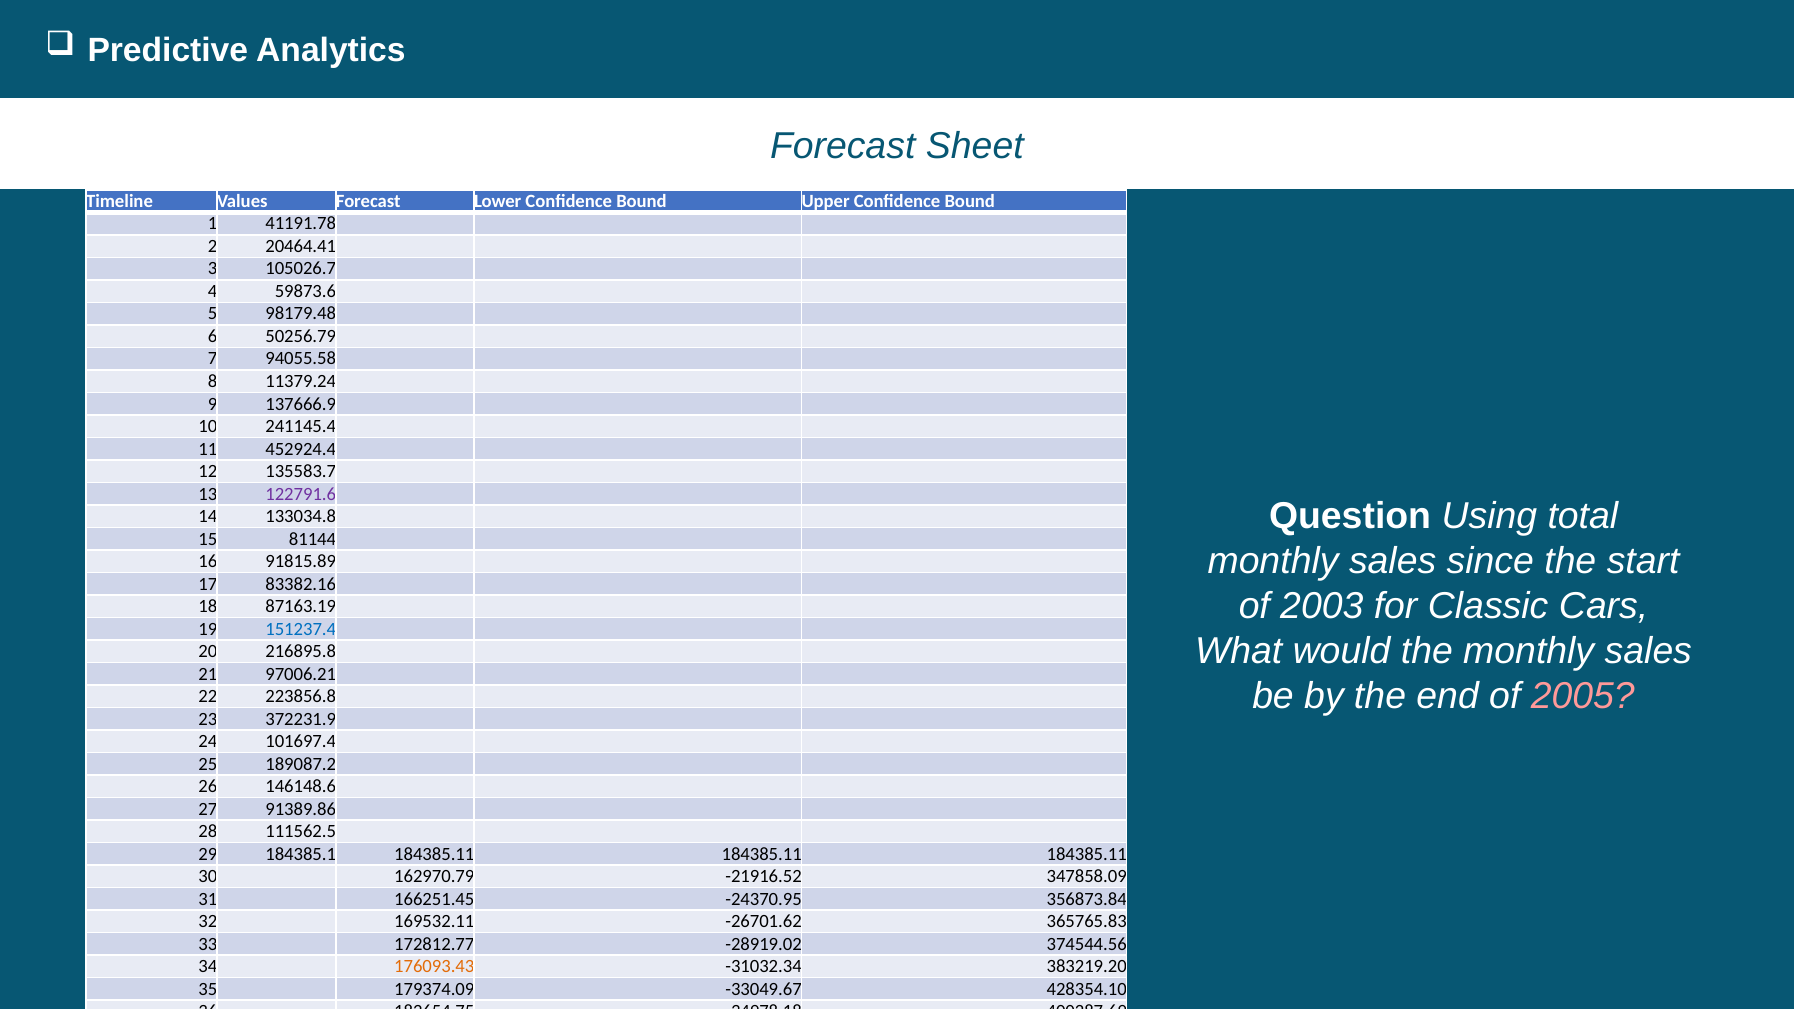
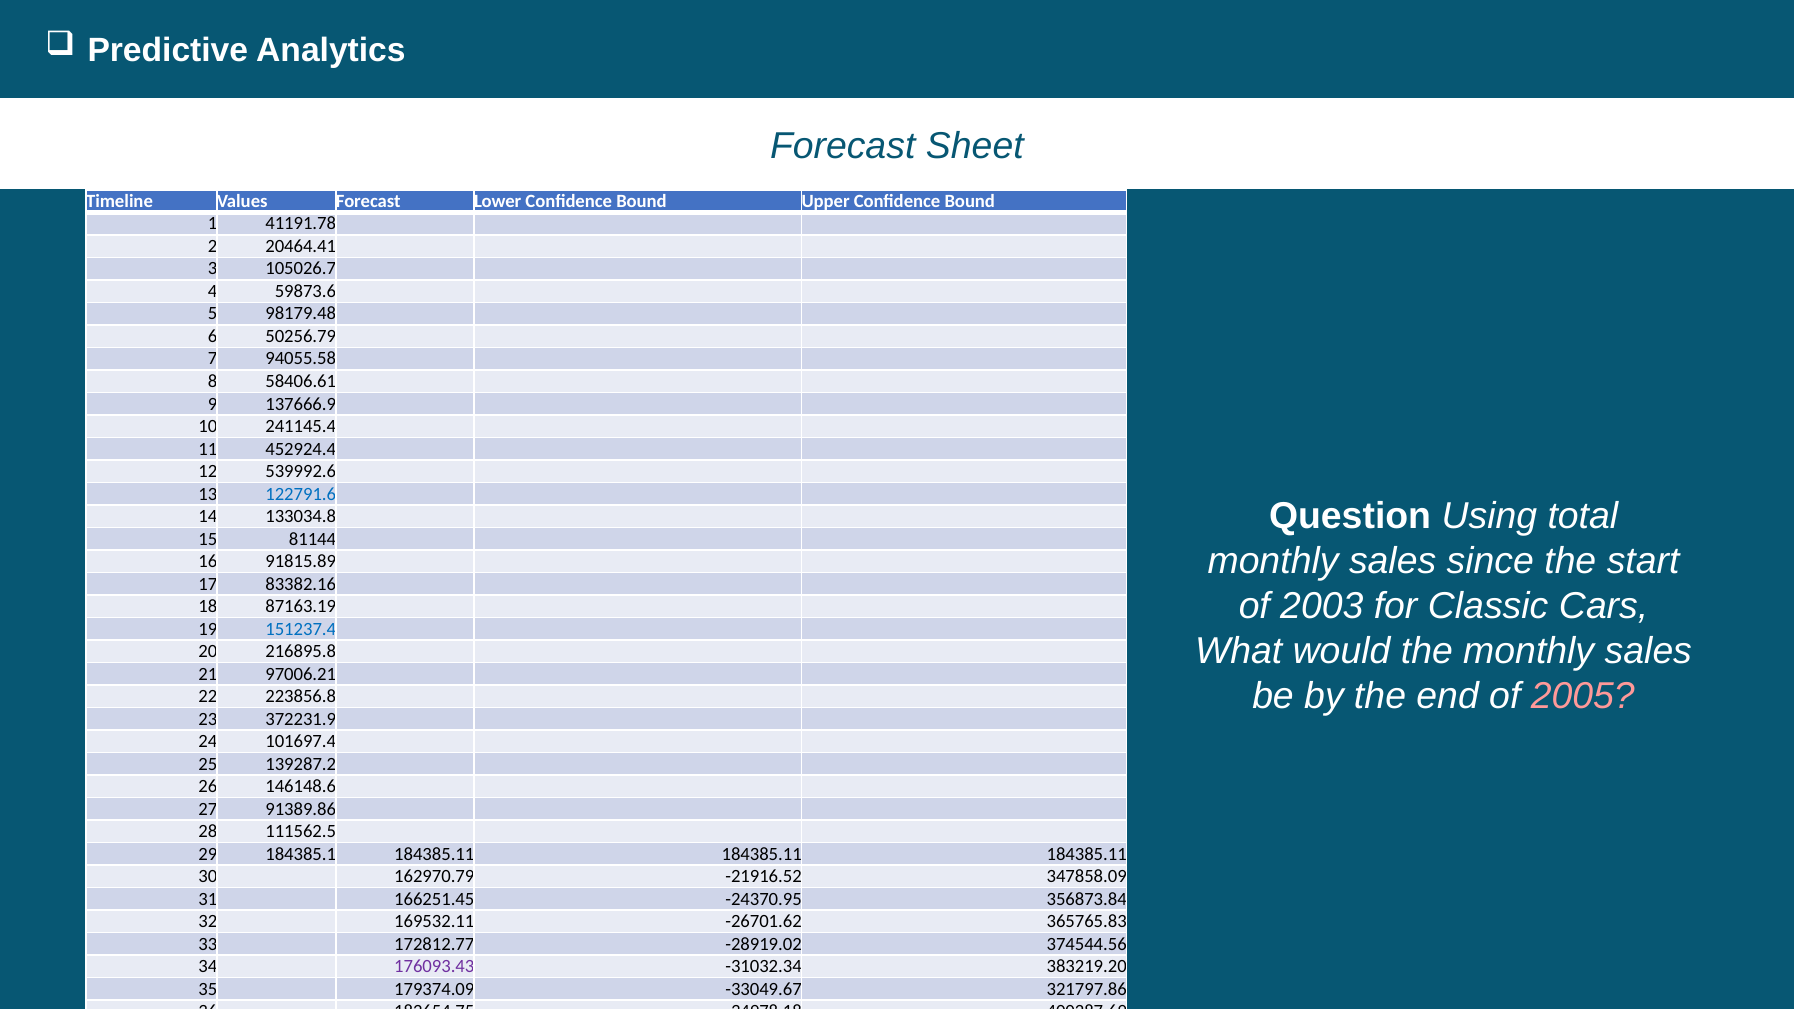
11379.24: 11379.24 -> 58406.61 (301, 381)
135583.7: 135583.7 -> 539992.6 (301, 471)
122791.6 colour: purple -> blue (301, 494)
189087.2: 189087.2 -> 139287.2 (301, 764)
176093.43 colour: orange -> purple (434, 967)
428354.10: 428354.10 -> 321797.86 (1087, 989)
